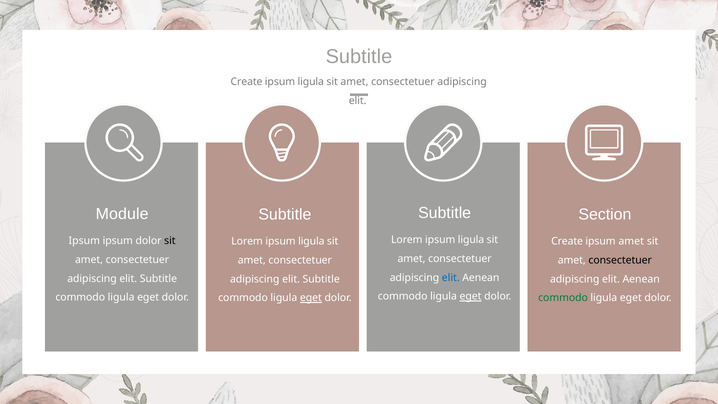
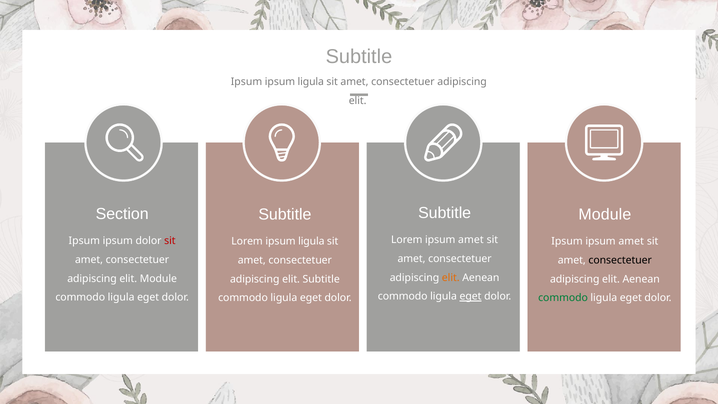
Create: Create -> Ipsum (246, 82)
Module: Module -> Section (122, 214)
Section: Section -> Module (605, 215)
ligula: ligula -> amet (471, 240)
sit colour: black -> red (170, 241)
Create: Create -> Ipsum (567, 241)
elit colour: blue -> orange (451, 278)
Subtitle: Subtitle -> Module (158, 279)
eget underline: present -> none (311, 298)
